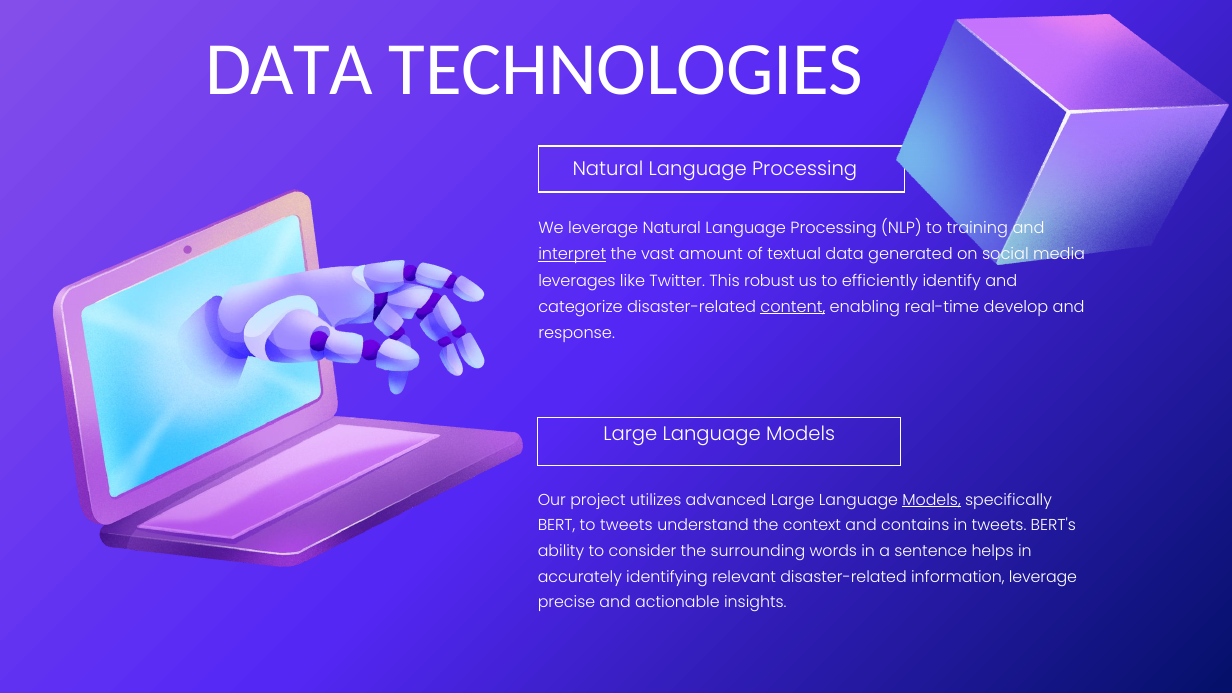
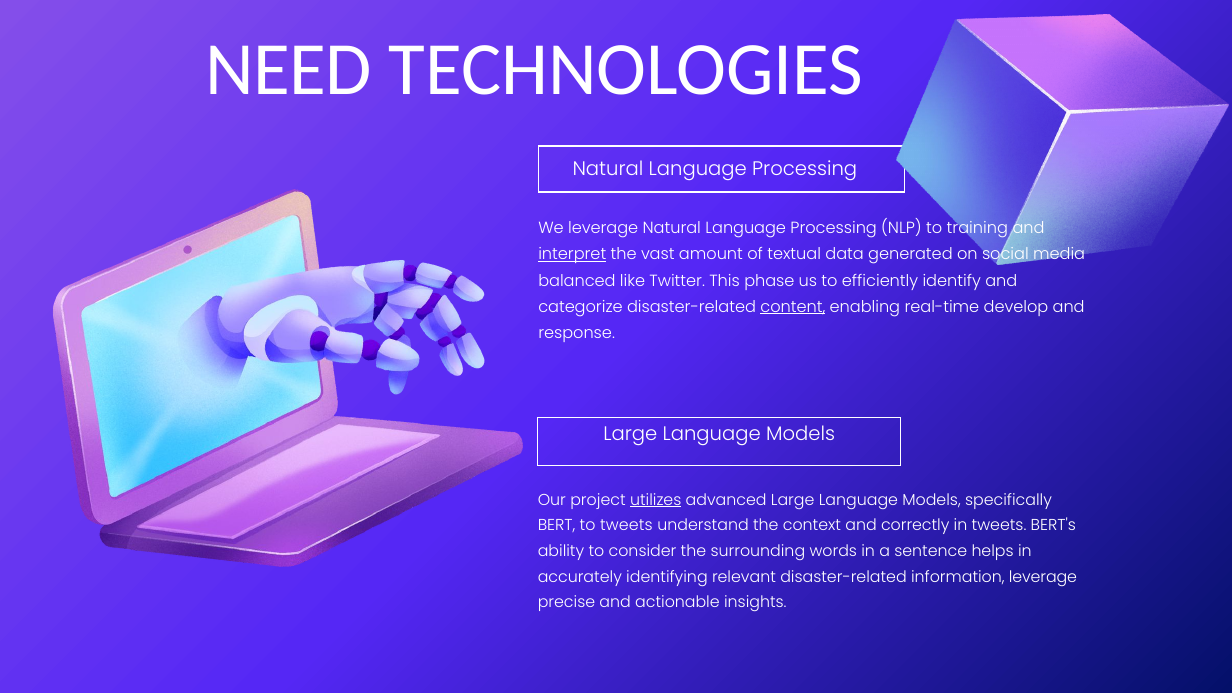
DATA: DATA -> NEED (289, 70)
leverages: leverages -> balanced (577, 281)
robust: robust -> phase (769, 281)
utilizes underline: none -> present (656, 500)
Models underline: present -> none (932, 500)
contains: contains -> correctly (915, 526)
